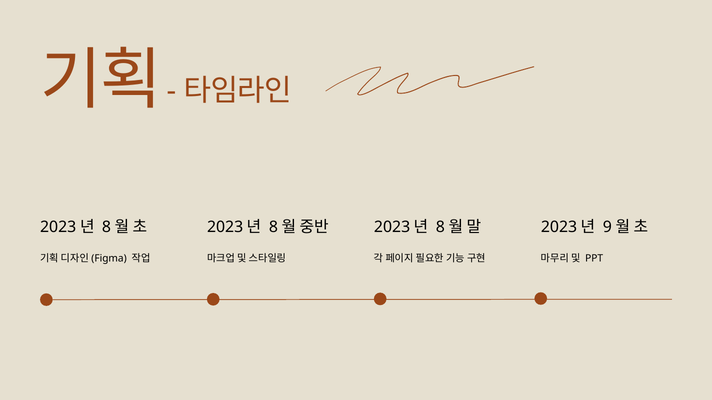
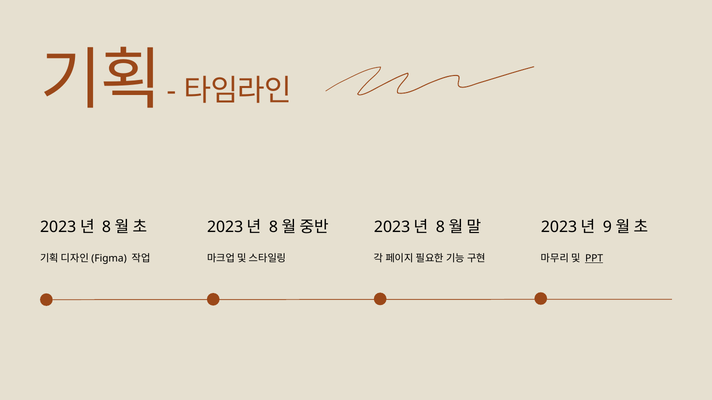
PPT underline: none -> present (594, 259)
